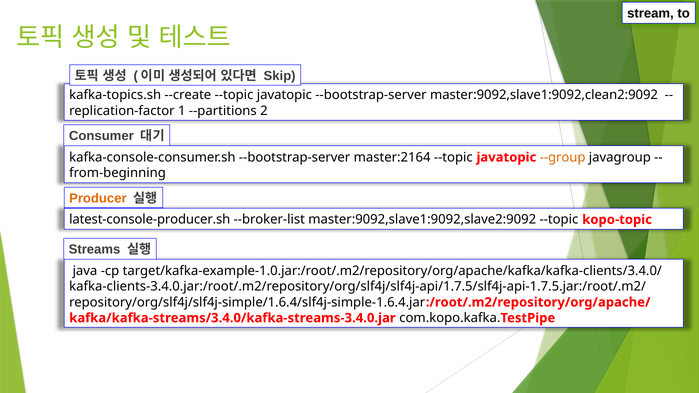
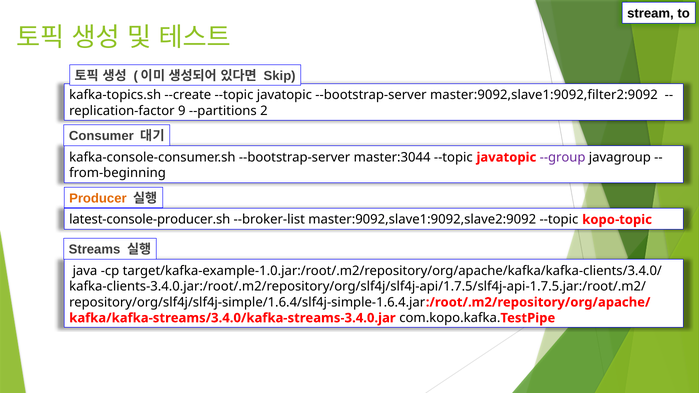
master:9092,slave1:9092,clean2:9092: master:9092,slave1:9092,clean2:9092 -> master:9092,slave1:9092,filter2:9092 (544, 95)
1: 1 -> 9 (182, 111)
master:2164: master:2164 -> master:3044 (392, 157)
--group colour: orange -> purple (563, 157)
